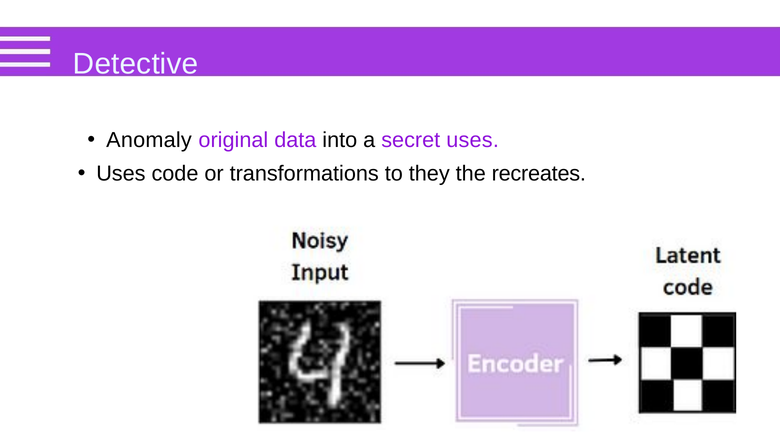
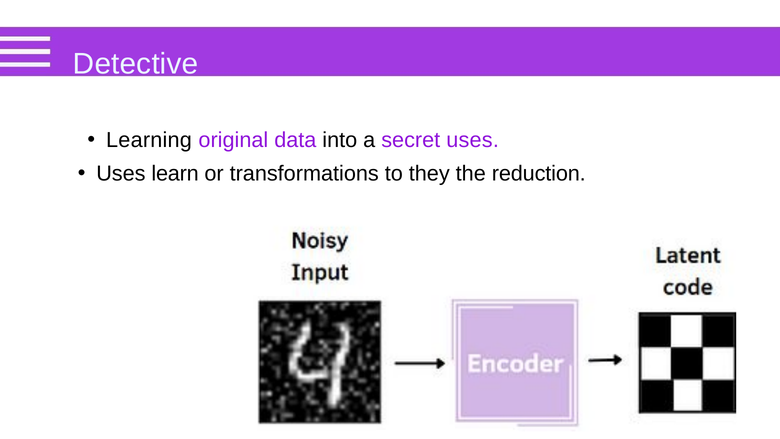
Anomaly: Anomaly -> Learning (149, 140)
code: code -> learn (175, 174)
recreates: recreates -> reduction (539, 174)
